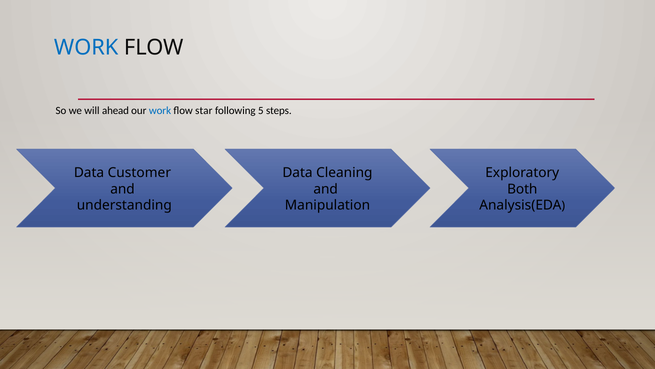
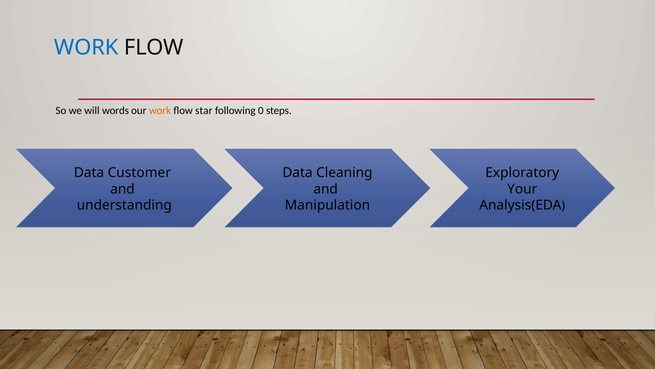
ahead: ahead -> words (115, 111)
work colour: blue -> orange (160, 111)
5: 5 -> 0 (261, 111)
Both: Both -> Your (522, 189)
